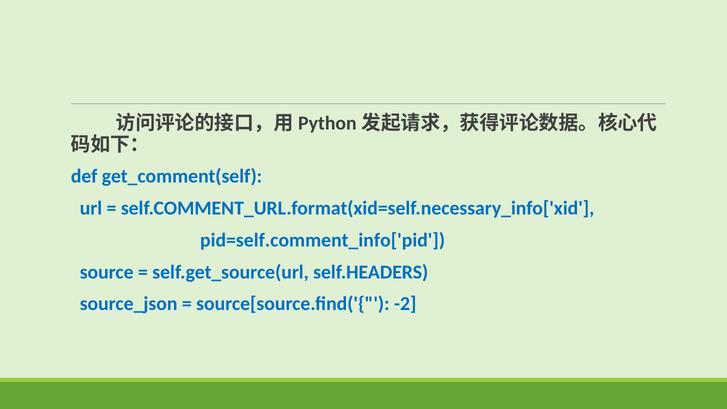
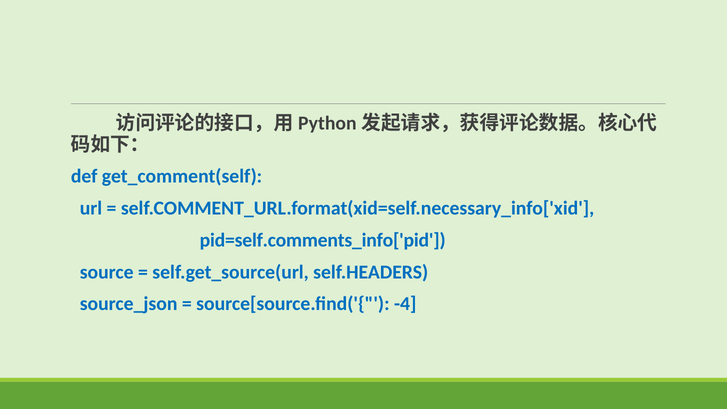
pid=self.comment_info['pid: pid=self.comment_info['pid -> pid=self.comments_info['pid (323, 240)
-2: -2 -> -4 (405, 304)
